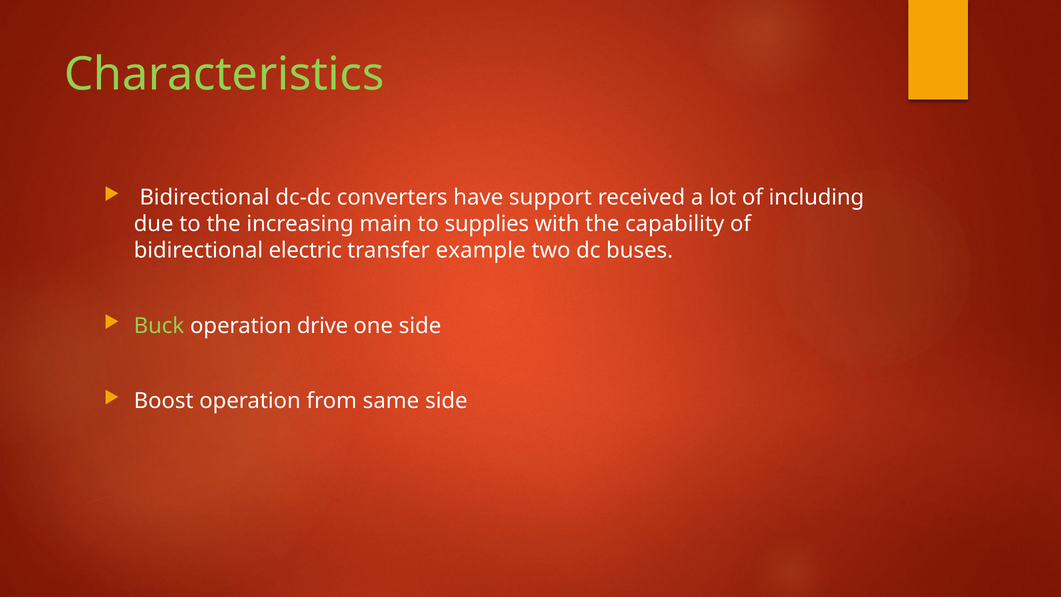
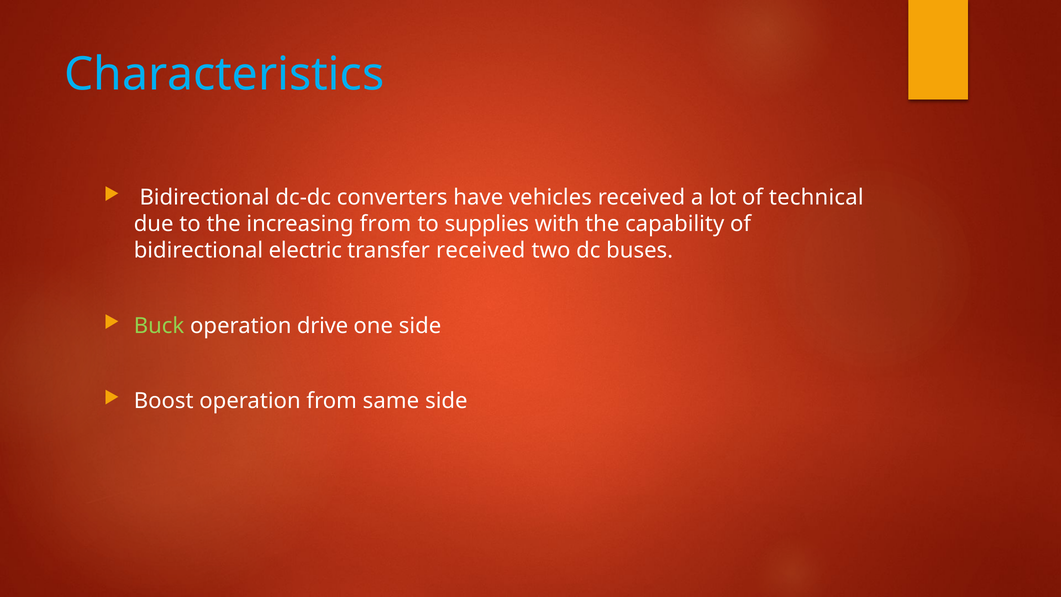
Characteristics colour: light green -> light blue (224, 74)
support: support -> vehicles (550, 197)
including: including -> technical (816, 197)
increasing main: main -> from (385, 224)
transfer example: example -> received (481, 251)
